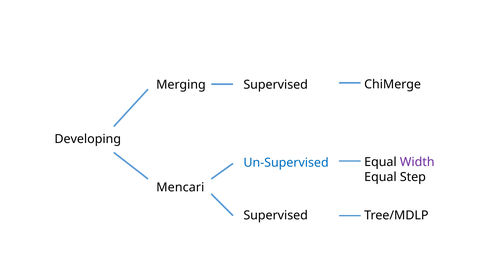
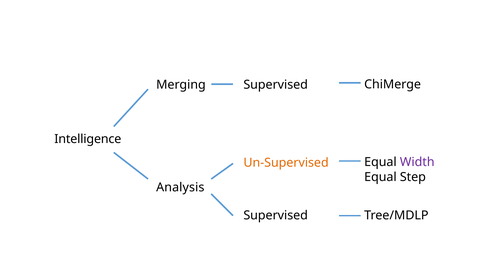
Developing: Developing -> Intelligence (88, 139)
Un-Supervised colour: blue -> orange (286, 163)
Mencari: Mencari -> Analysis (180, 188)
